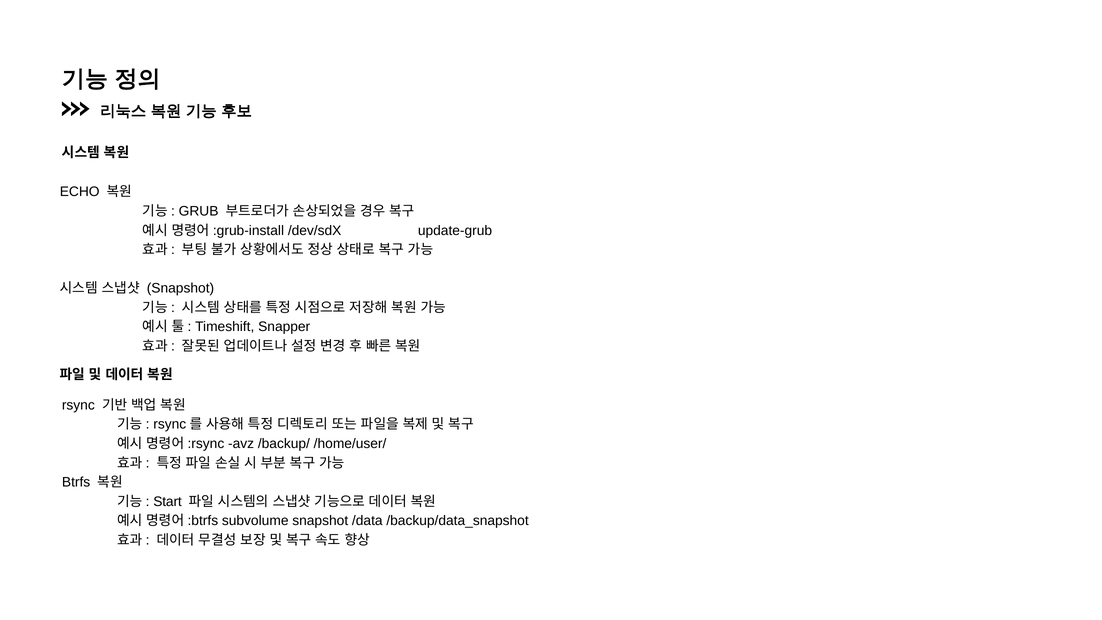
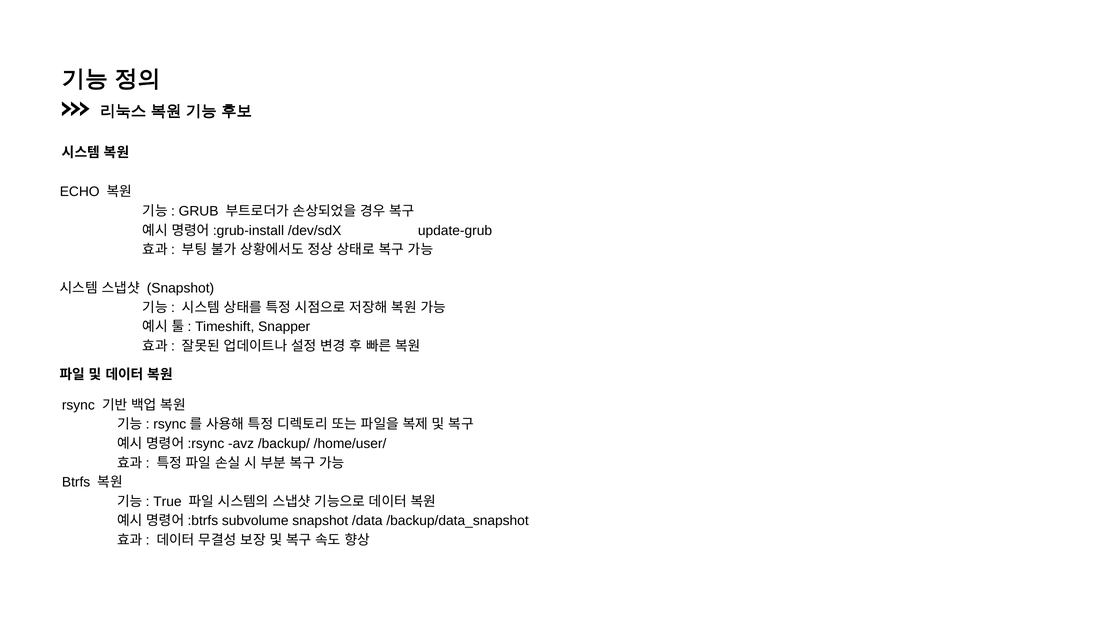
Start: Start -> True (167, 502)
